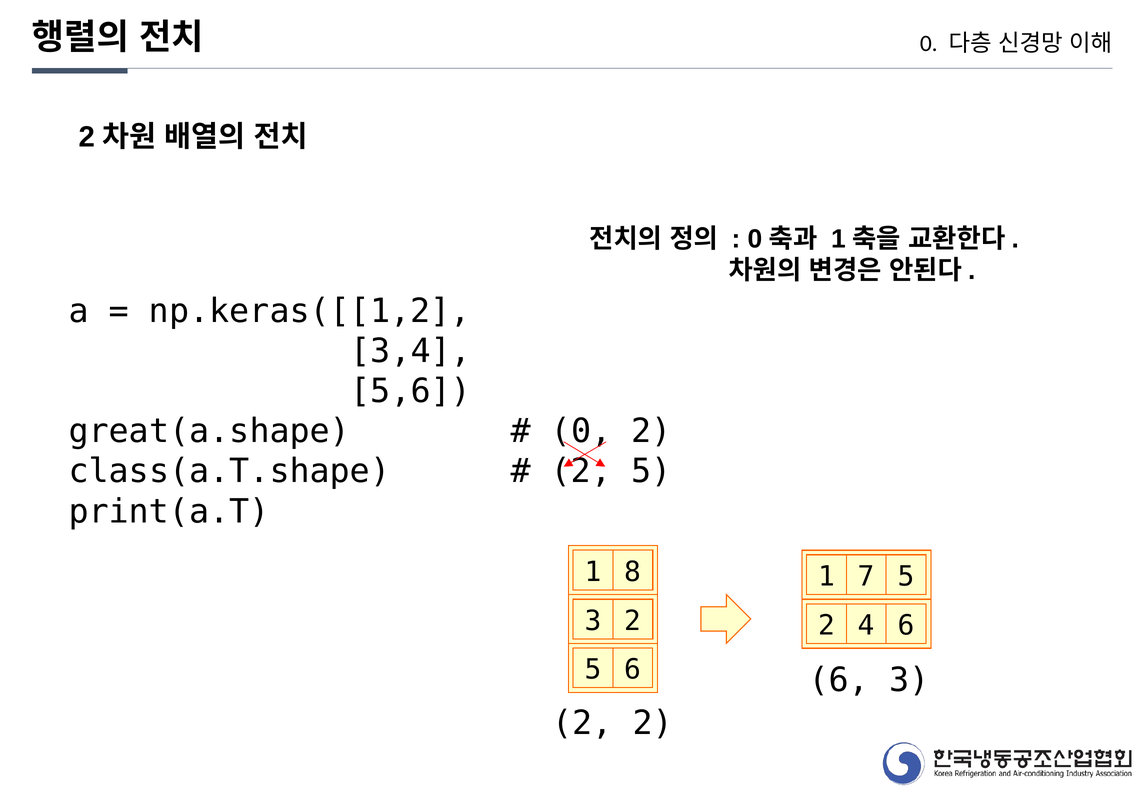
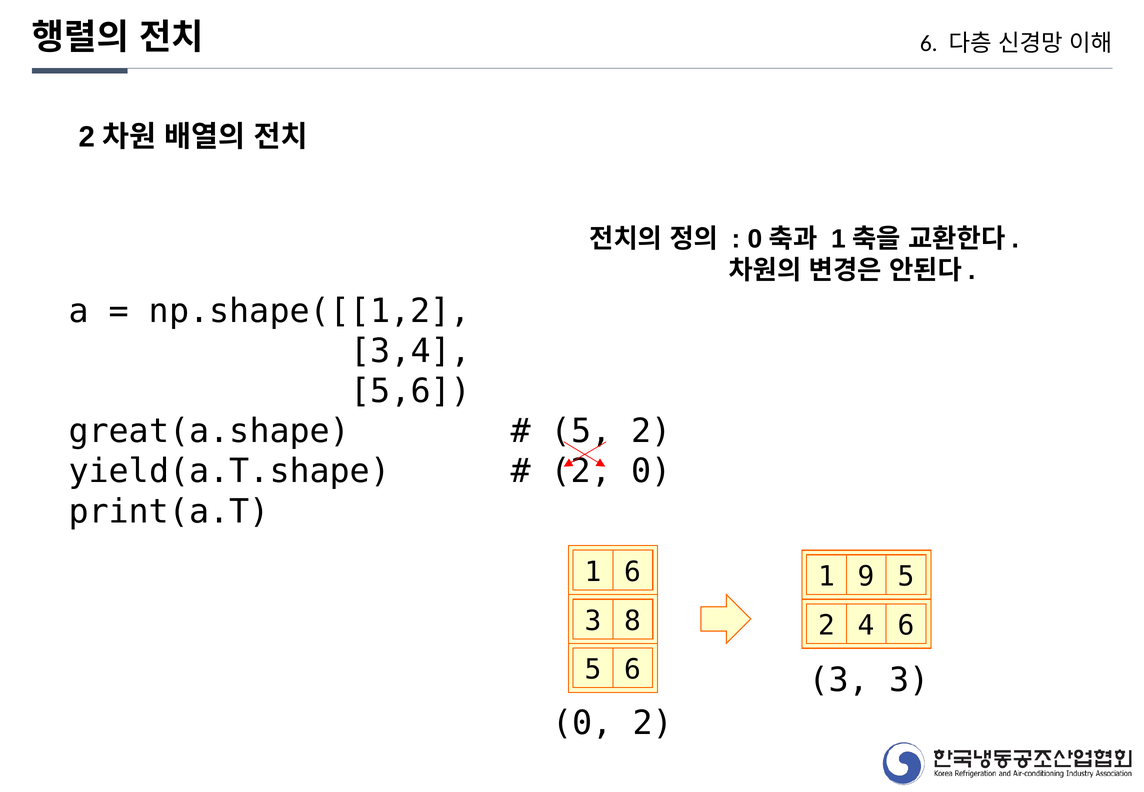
0: 0 -> 6 (929, 43)
np.keras([[1,2: np.keras([[1,2 -> np.shape([[1,2 (310, 311)
0: 0 -> 5 (581, 431)
class(a.T.shape: class(a.T.shape -> yield(a.T.shape (229, 471)
2 5: 5 -> 0 (651, 471)
1 8: 8 -> 6 (633, 572)
7: 7 -> 9 (866, 577)
3 2: 2 -> 8 (633, 621)
6: 6 -> 3 (839, 680)
2: 2 -> 0 (582, 723)
